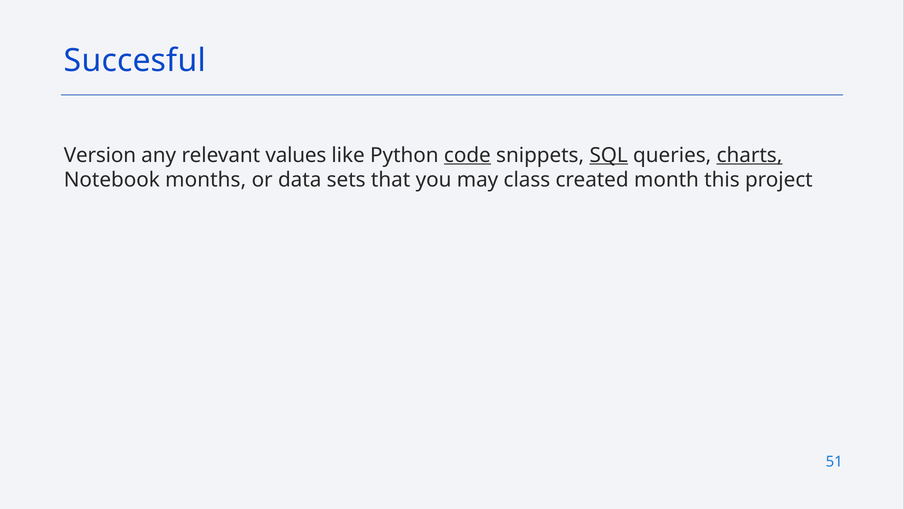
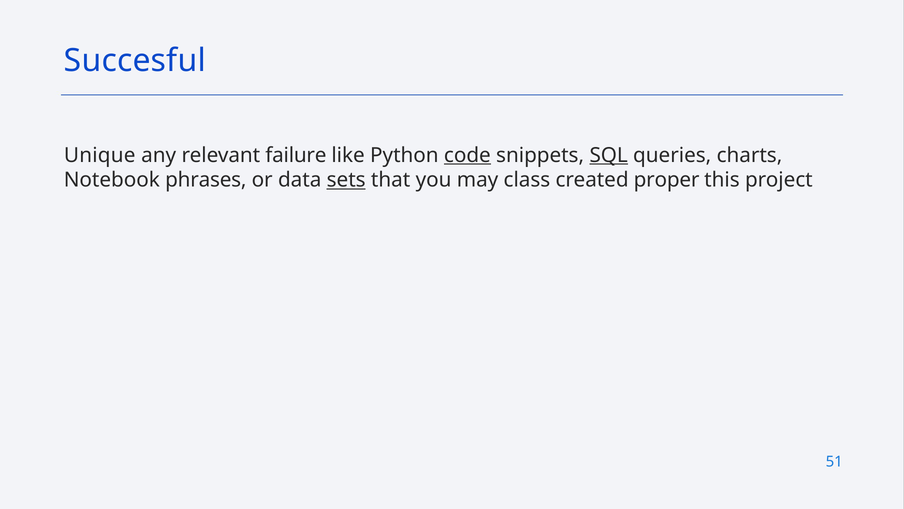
Version: Version -> Unique (100, 155)
values: values -> failure (296, 155)
charts underline: present -> none (749, 155)
months: months -> phrases (206, 180)
sets underline: none -> present (346, 180)
month: month -> proper (667, 180)
